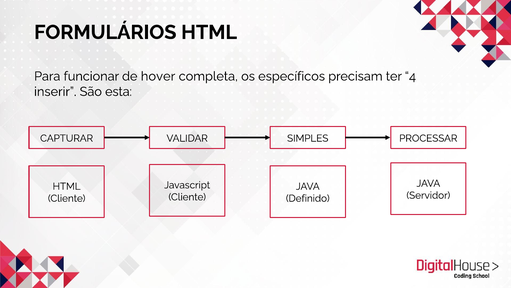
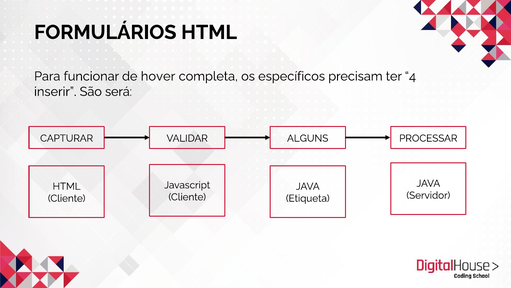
esta: esta -> será (118, 91)
SIMPLES: SIMPLES -> ALGUNS (308, 138)
Definido: Definido -> Etiqueta (308, 198)
